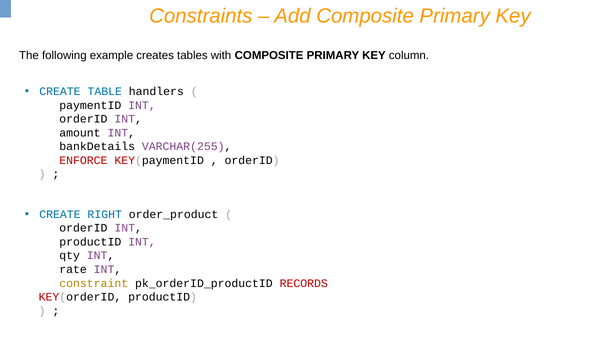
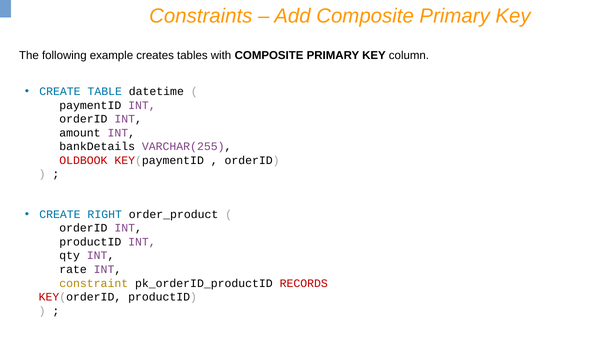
handlers: handlers -> datetime (156, 92)
ENFORCE: ENFORCE -> OLDBOOK (83, 161)
